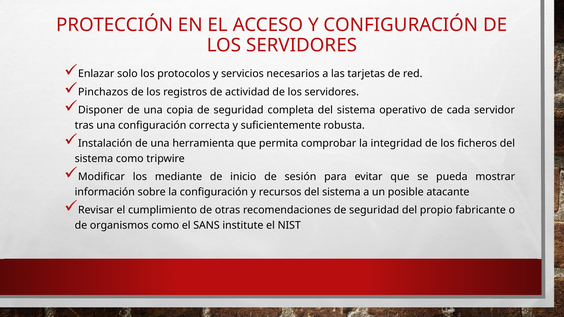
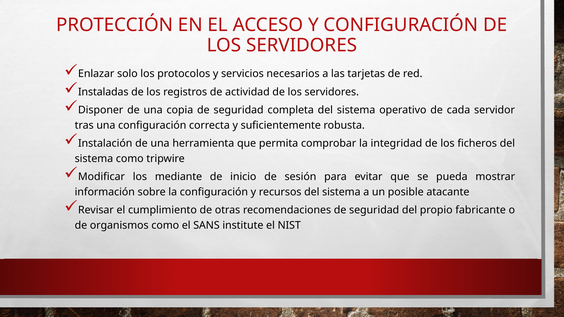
Pinchazos: Pinchazos -> Instaladas (103, 92)
